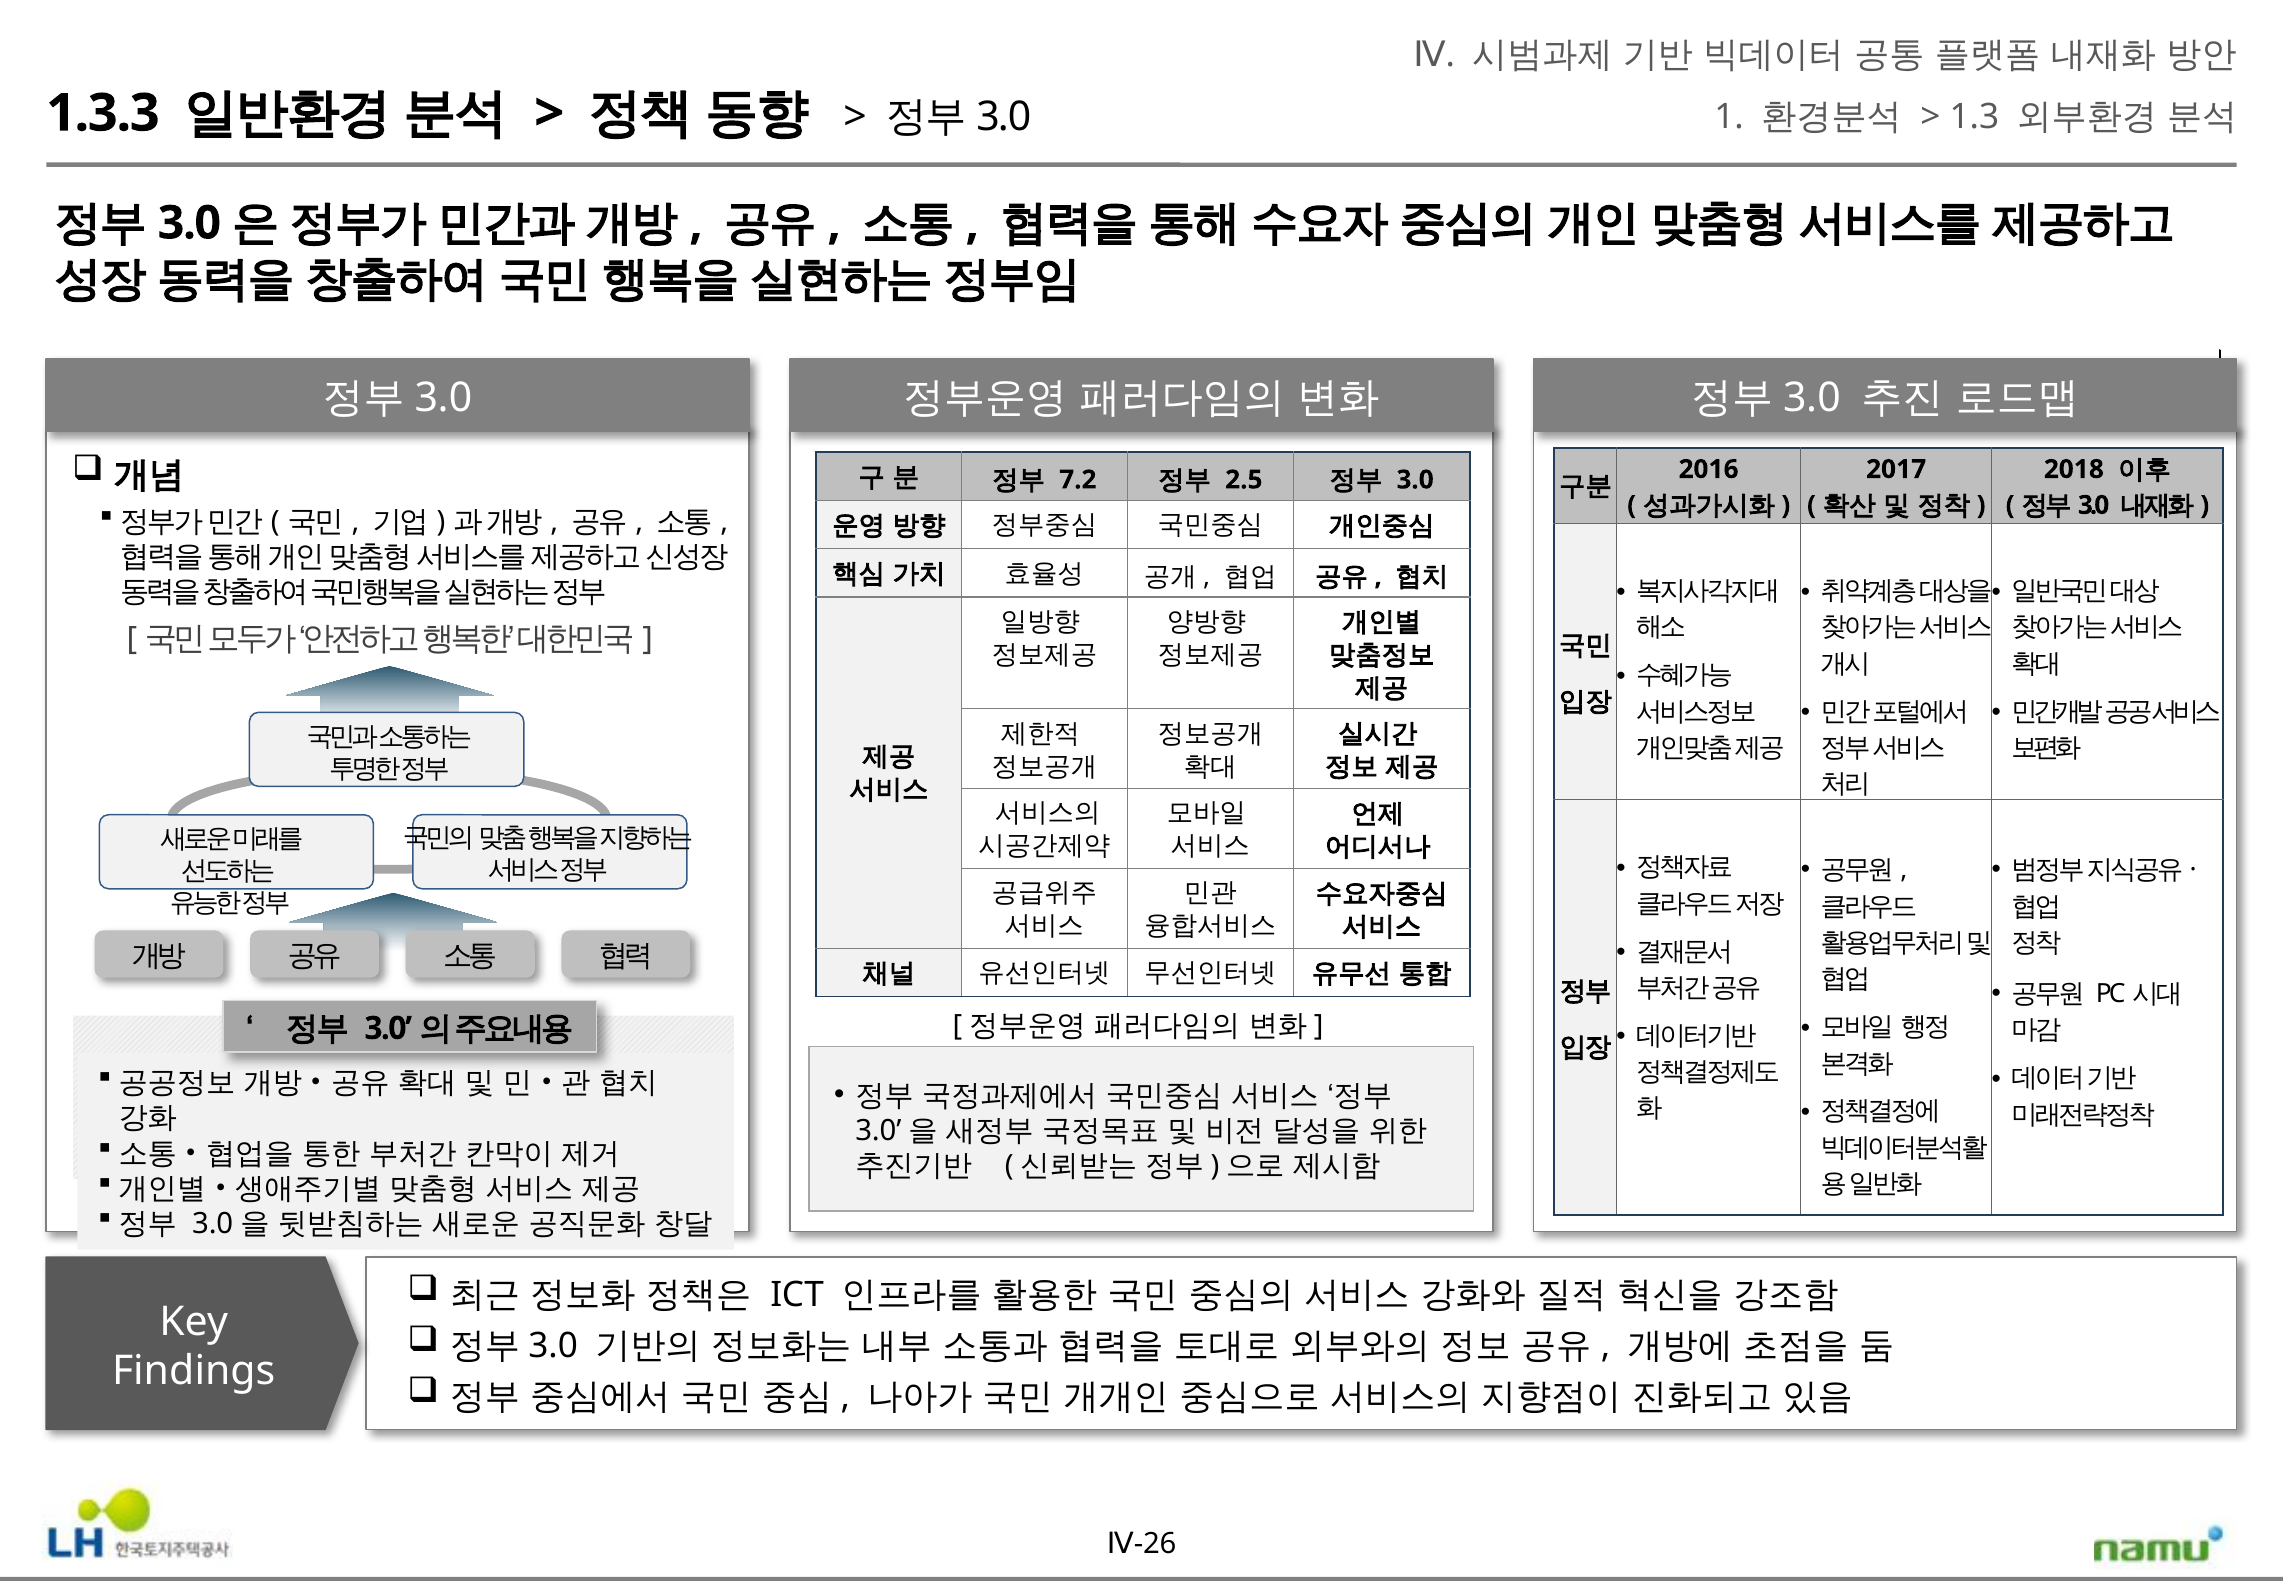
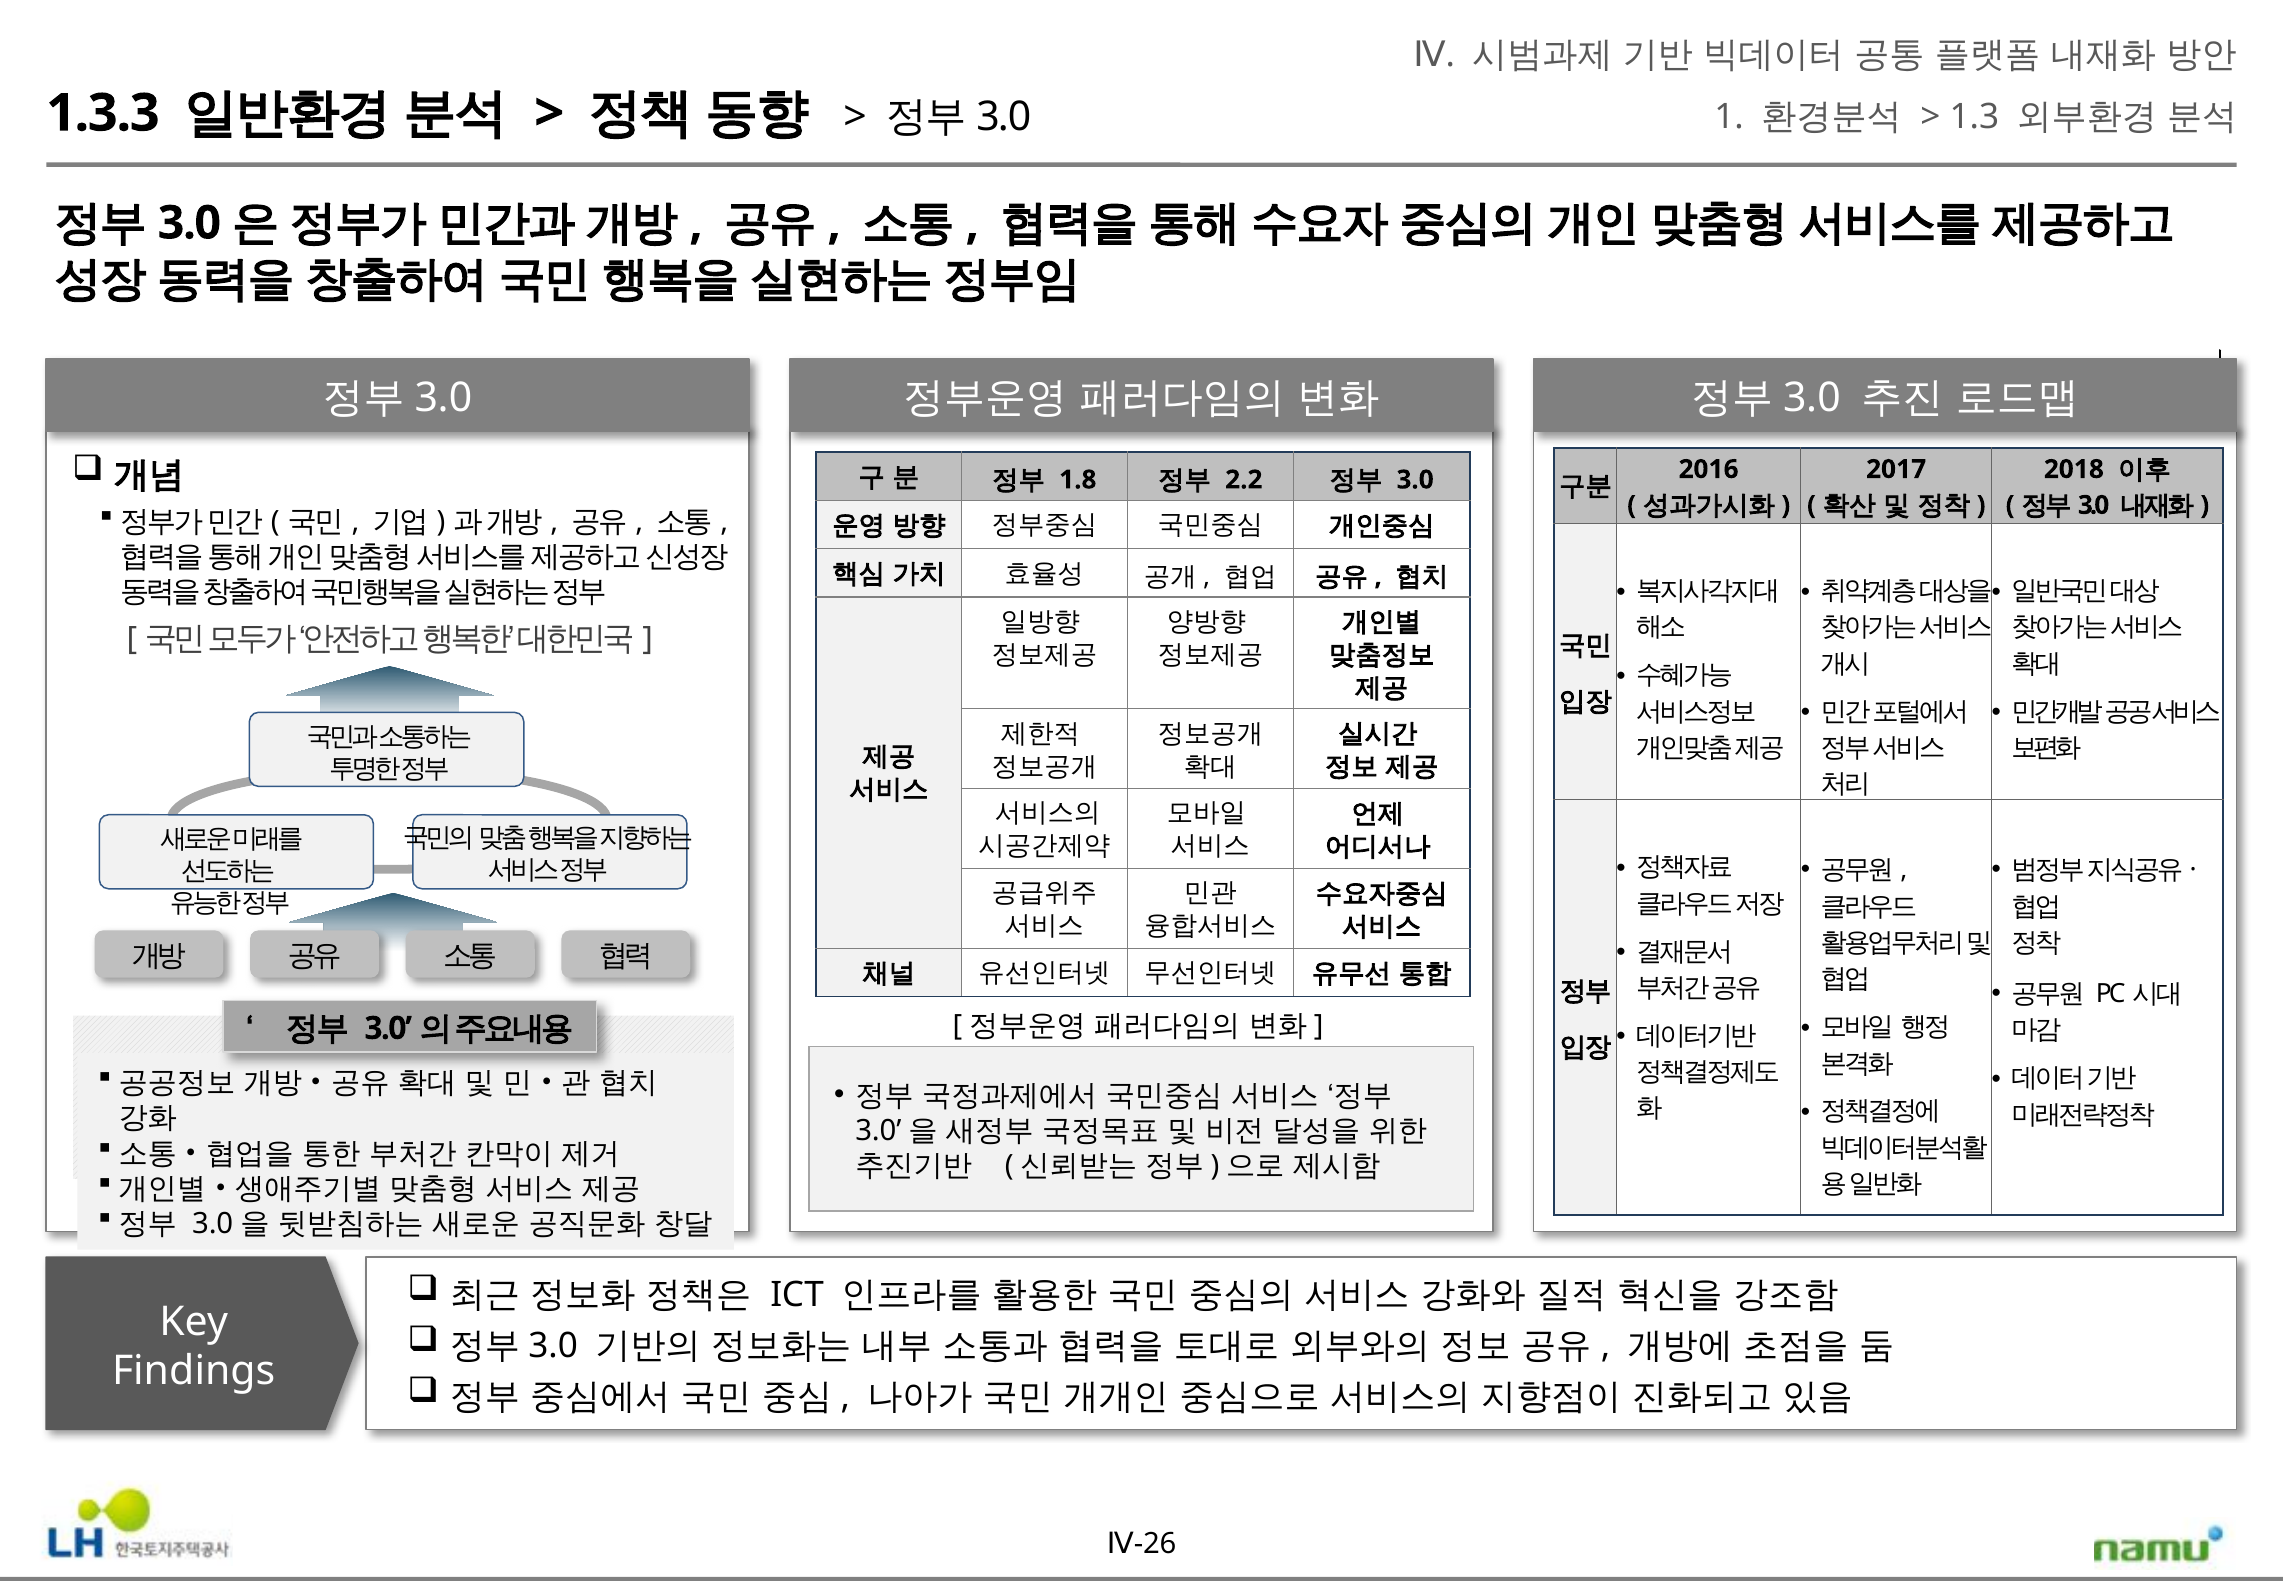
7.2: 7.2 -> 1.8 (1078, 480)
2.5: 2.5 -> 2.2 (1244, 480)
